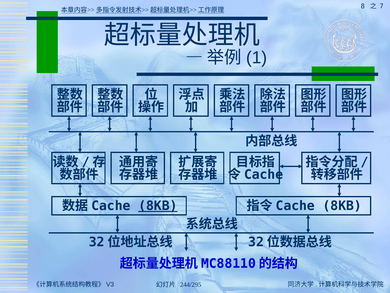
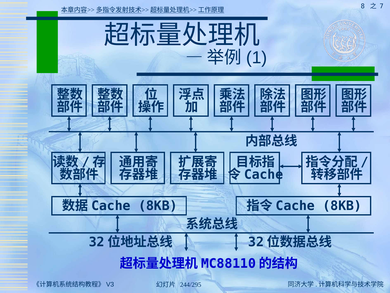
8KB underline: present -> none (158, 206)
